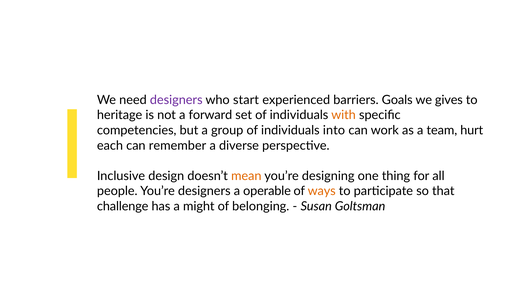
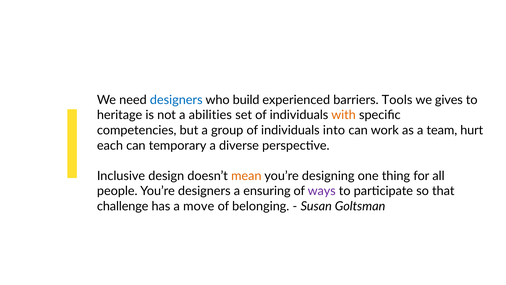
designers colour: purple -> blue (176, 100)
start: start -> build (246, 100)
Goals: Goals -> Tools (397, 100)
forward: forward -> abilities (210, 115)
remember: remember -> temporary (178, 145)
operable: operable -> ensuring (267, 191)
ways colour: orange -> purple (322, 191)
might: might -> move (199, 206)
